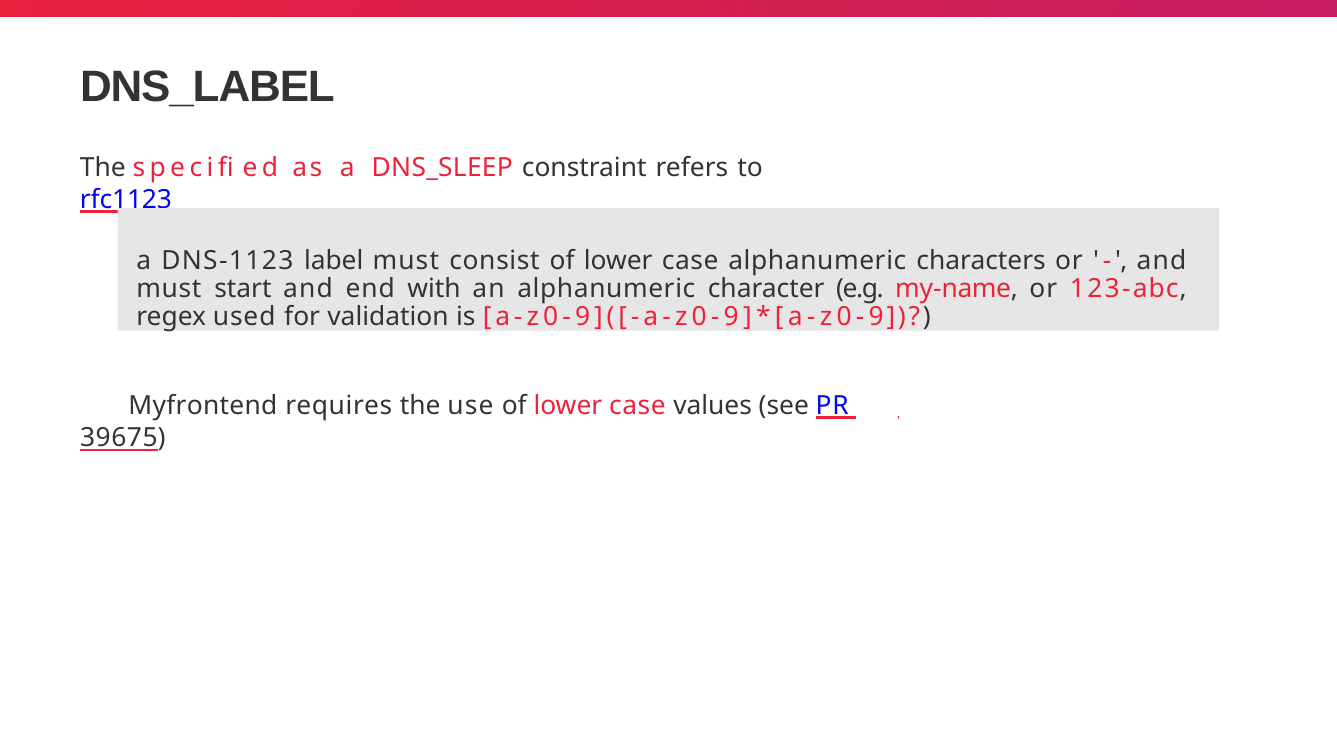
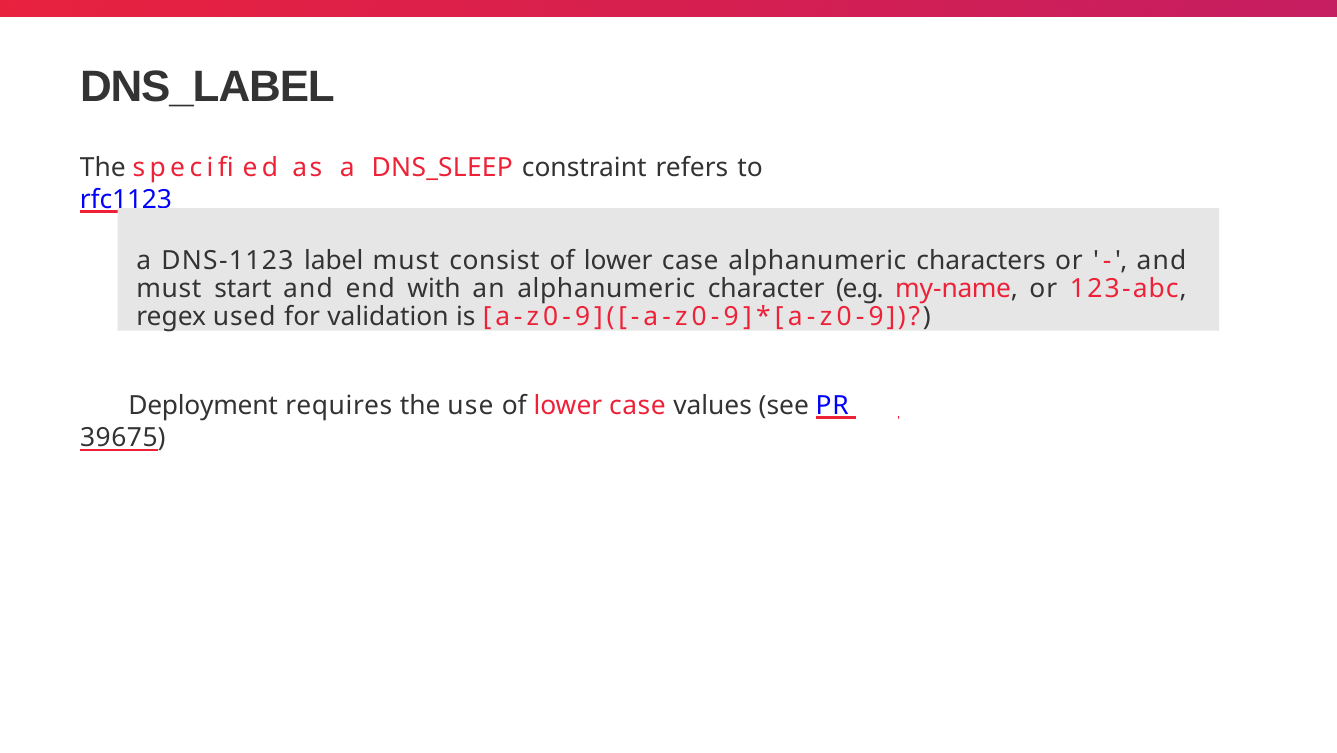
Myfrontend: Myfrontend -> Deployment (203, 406)
